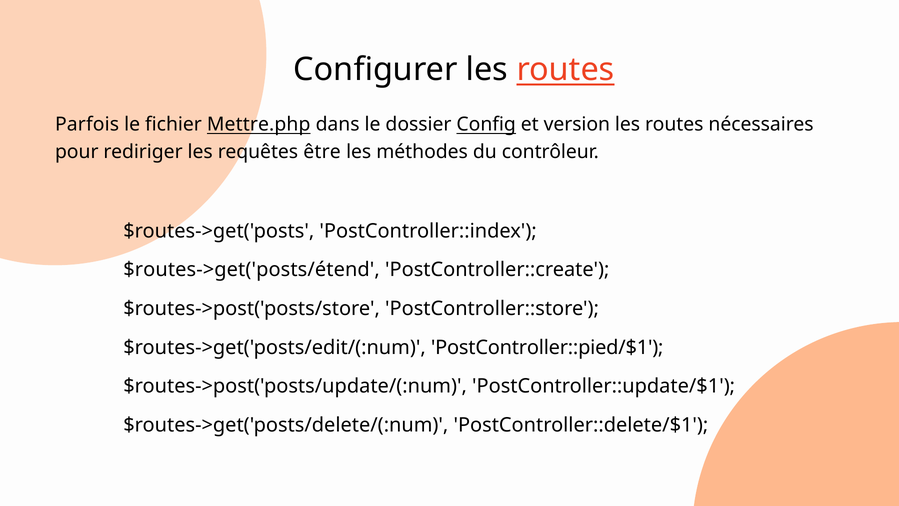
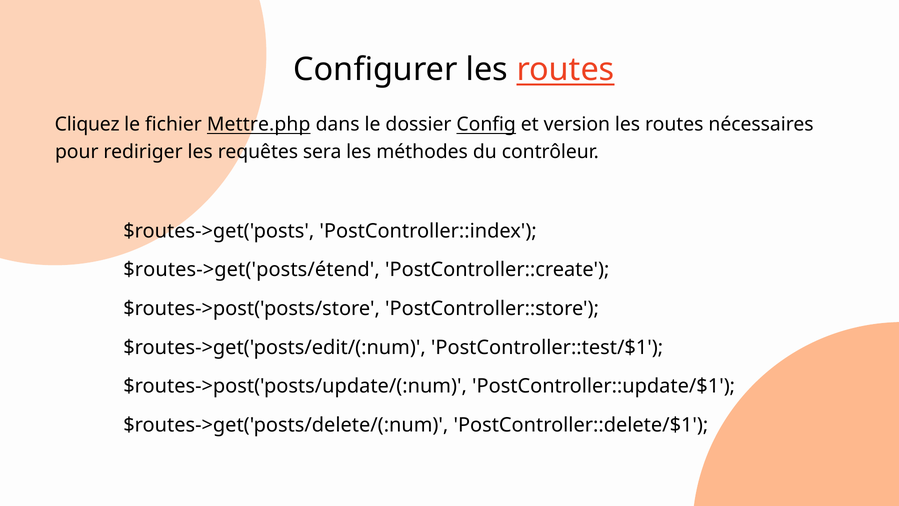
Parfois: Parfois -> Cliquez (87, 124)
être: être -> sera (322, 152)
PostController::pied/$1: PostController::pied/$1 -> PostController::test/$1 (547, 347)
